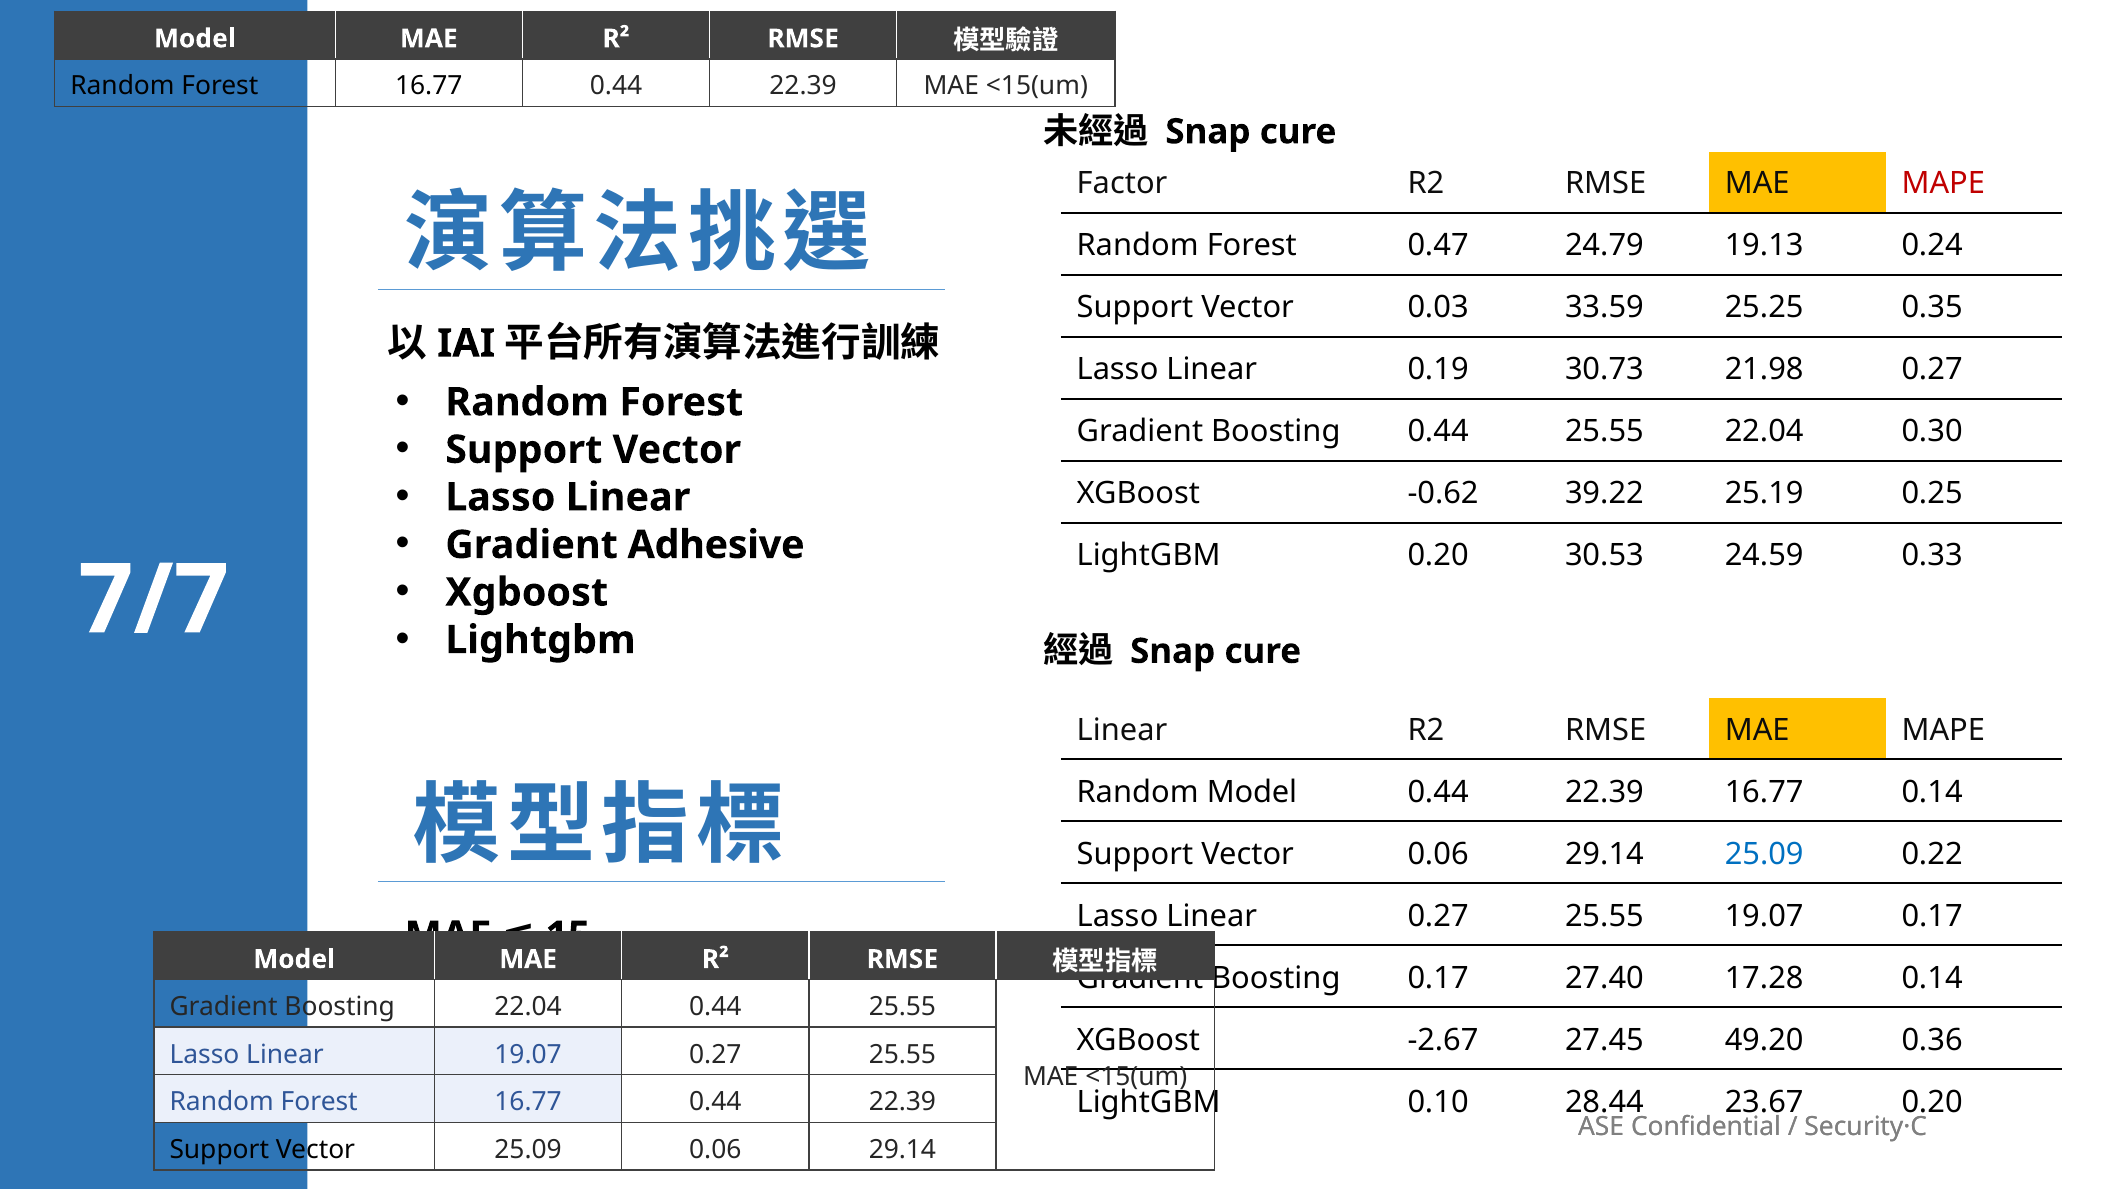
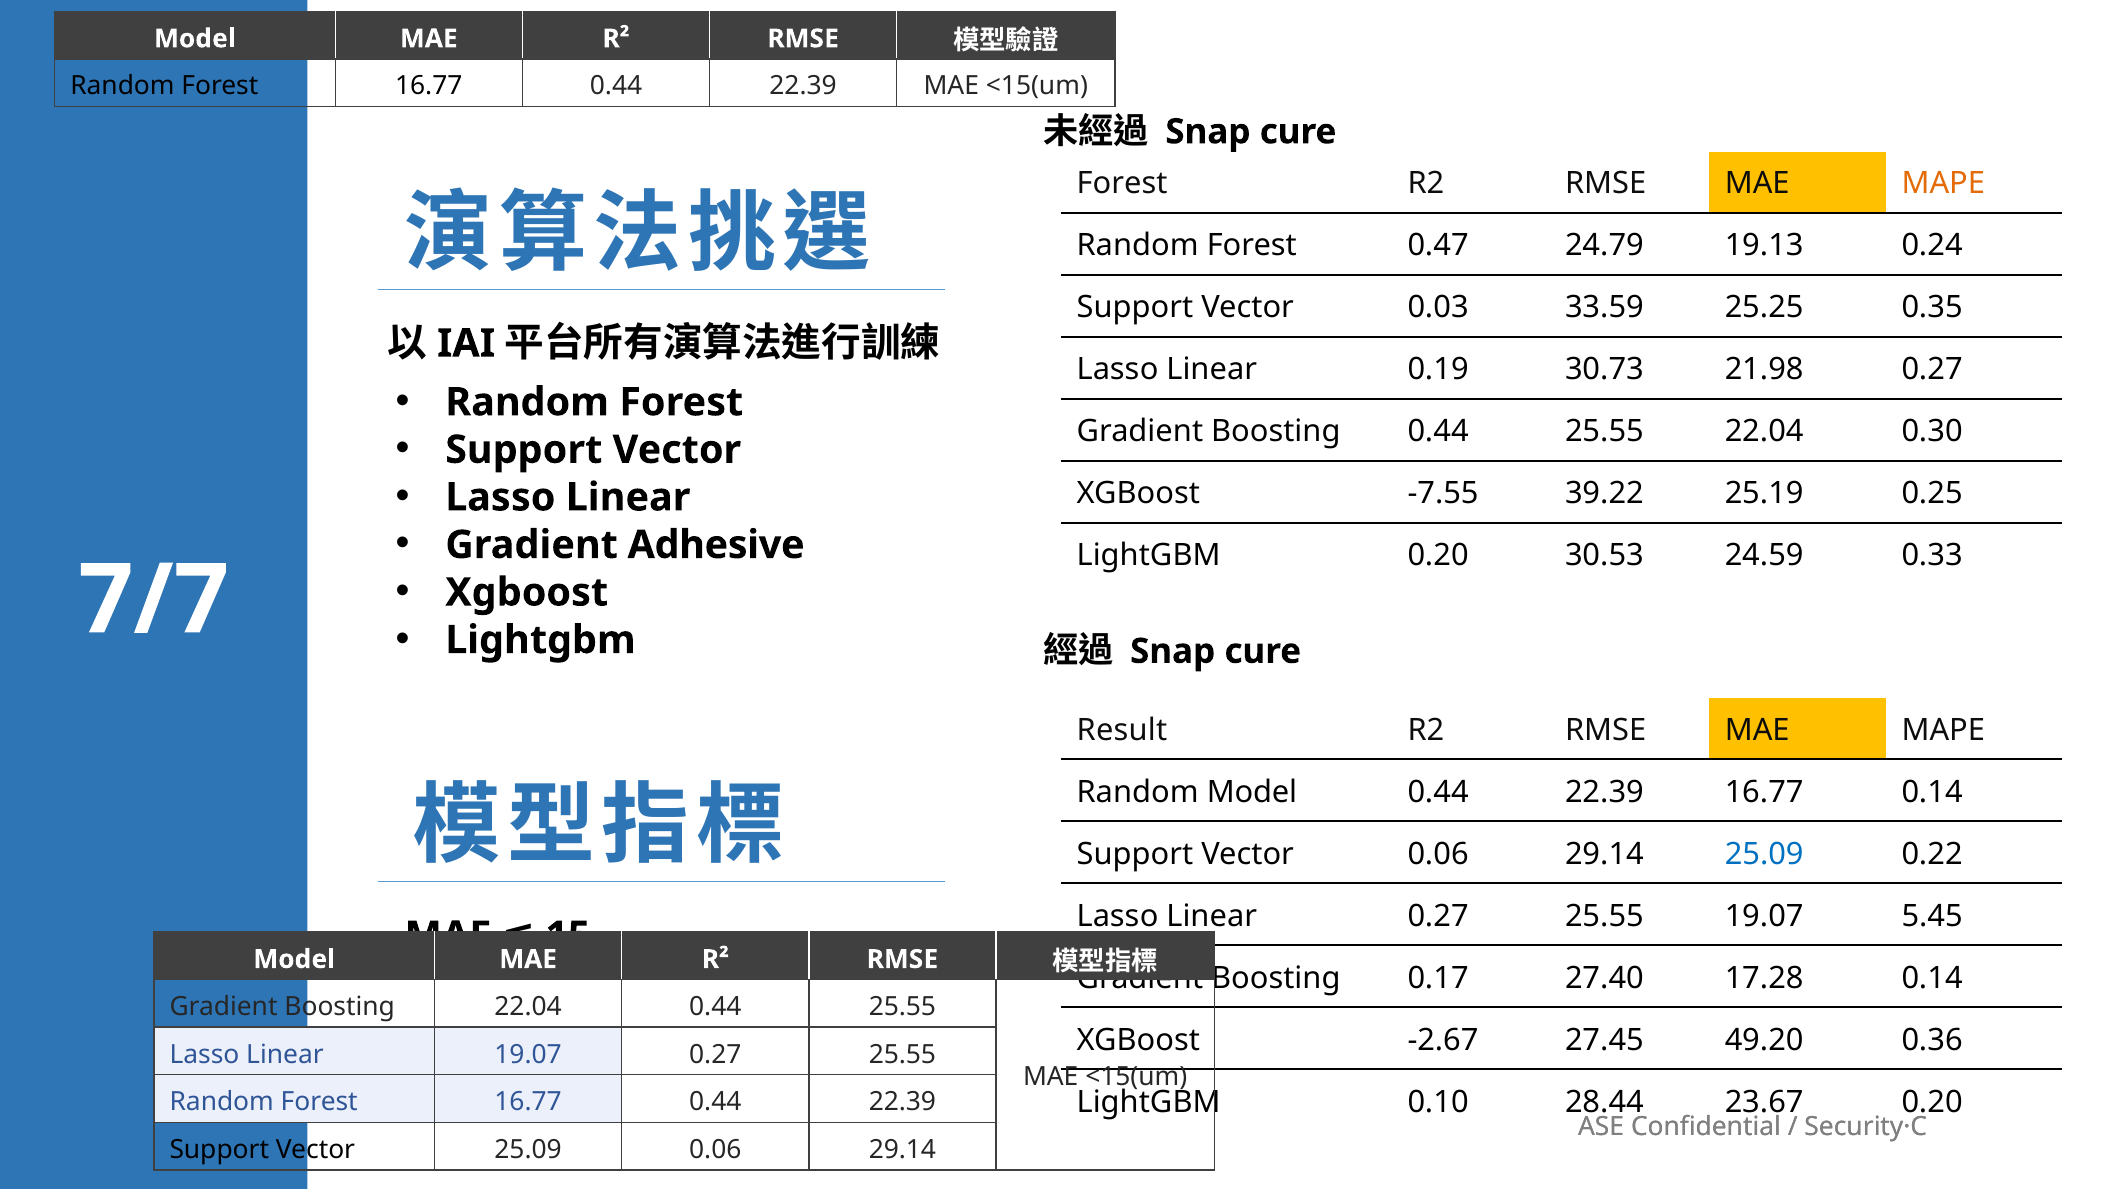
Factor: Factor -> Forest (1122, 183)
MAPE colour: red -> orange (1943, 183)
-0.62: -0.62 -> -7.55 (1443, 494)
Linear: Linear -> Result (1122, 730)
19.07 0.17: 0.17 -> 5.45 (1932, 916)
